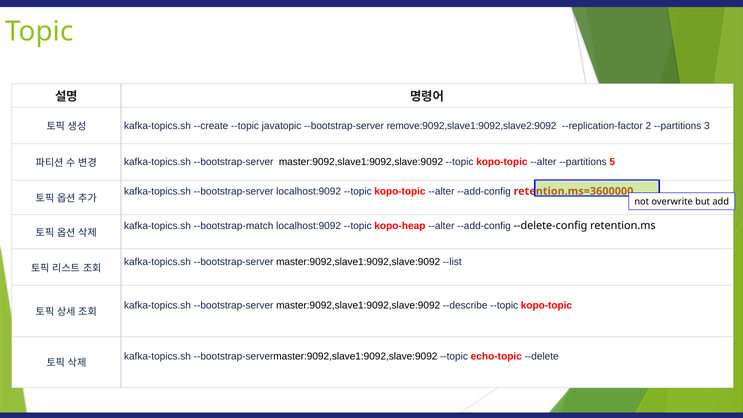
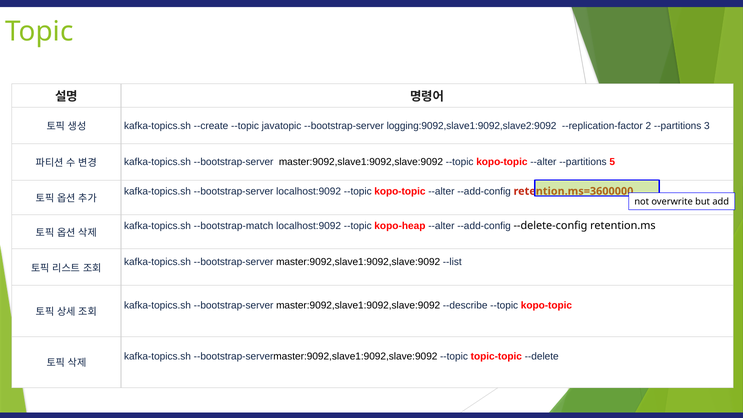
remove:9092,slave1:9092,slave2:9092: remove:9092,slave1:9092,slave2:9092 -> logging:9092,slave1:9092,slave2:9092 (472, 126)
echo-topic: echo-topic -> topic-topic (496, 357)
